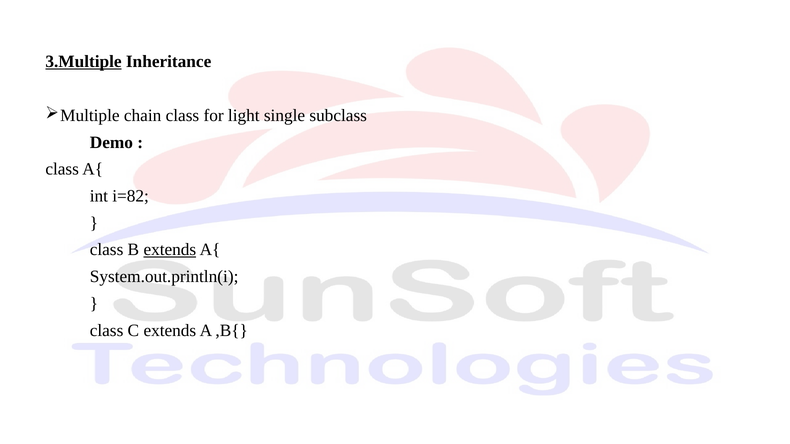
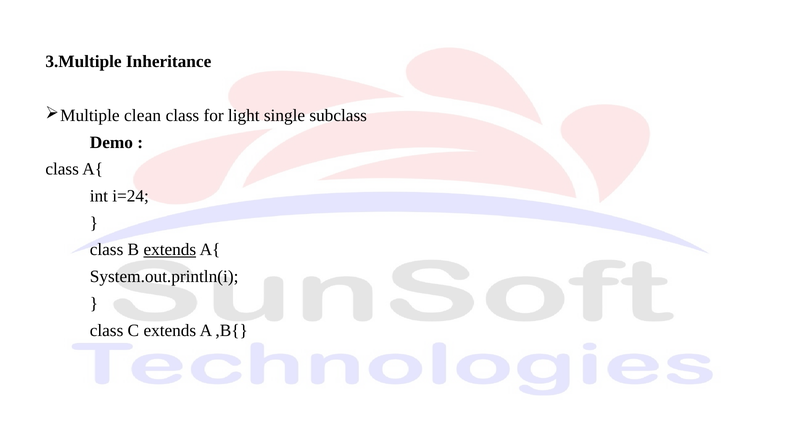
3.Multiple underline: present -> none (84, 62)
chain: chain -> clean (143, 116)
i=82: i=82 -> i=24 (131, 196)
